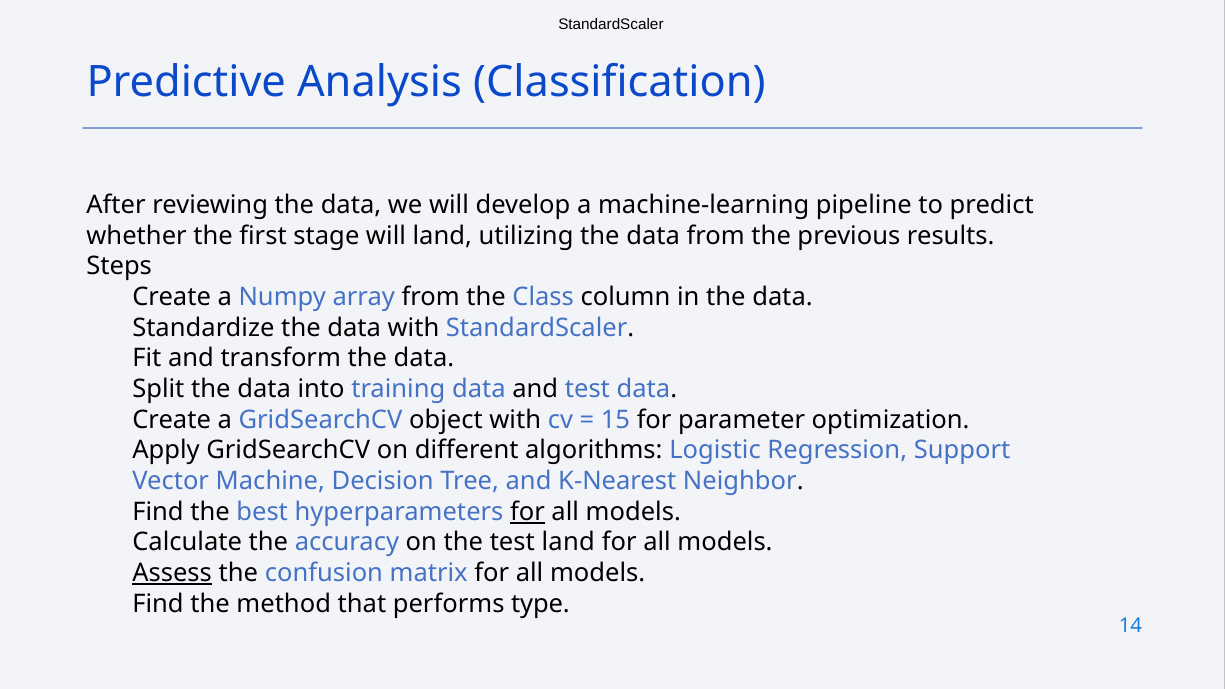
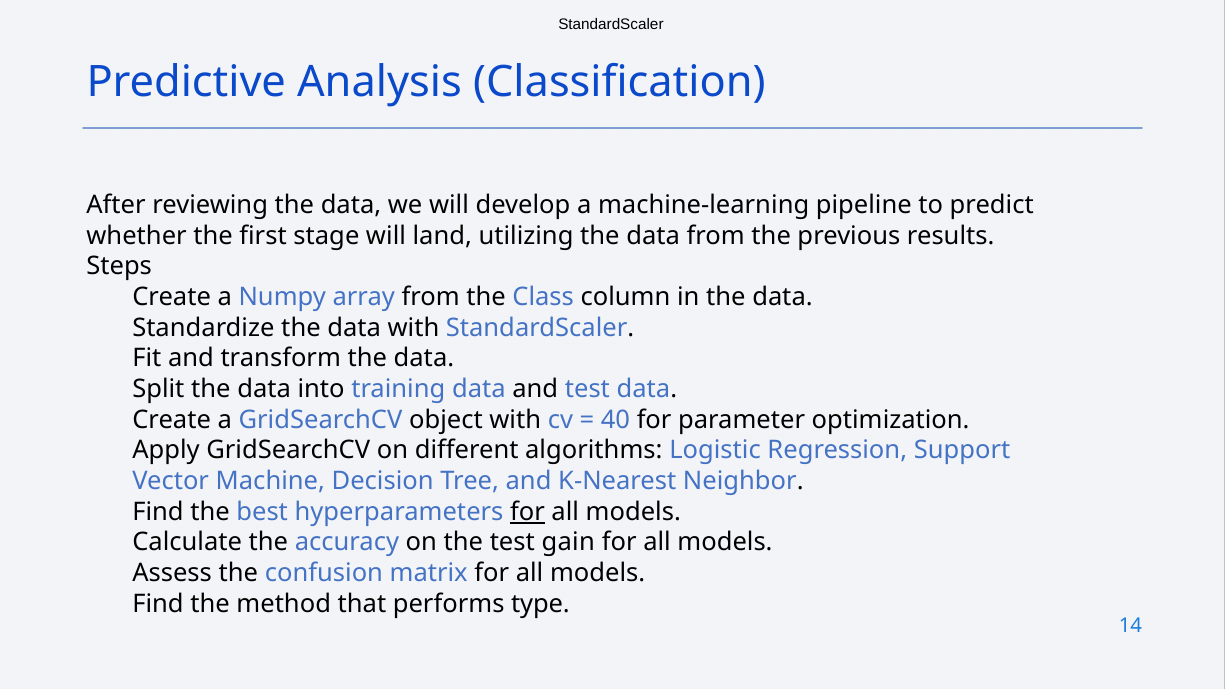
15: 15 -> 40 (615, 420)
test land: land -> gain (568, 542)
Assess underline: present -> none (172, 573)
